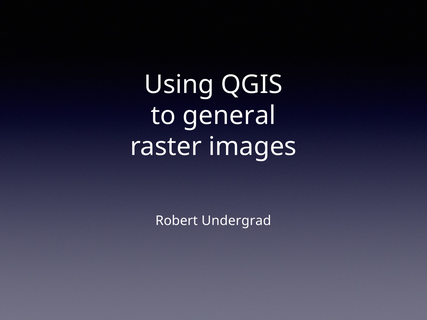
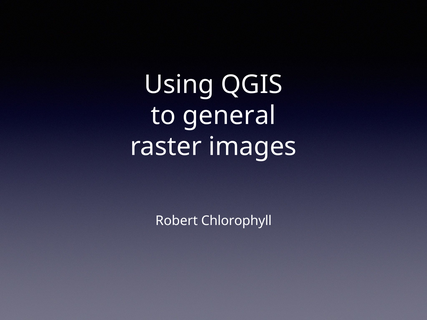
Undergrad: Undergrad -> Chlorophyll (236, 221)
